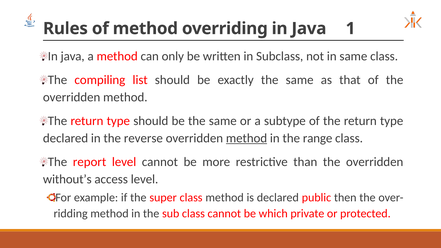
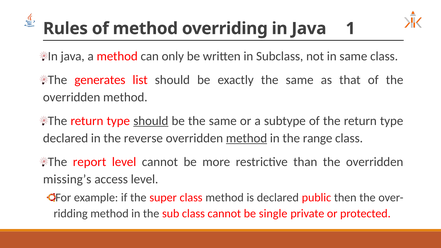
compiling: compiling -> generates (100, 80)
should underline: none -> present (151, 121)
without’s: without’s -> missing’s (67, 179)
which: which -> single (273, 214)
